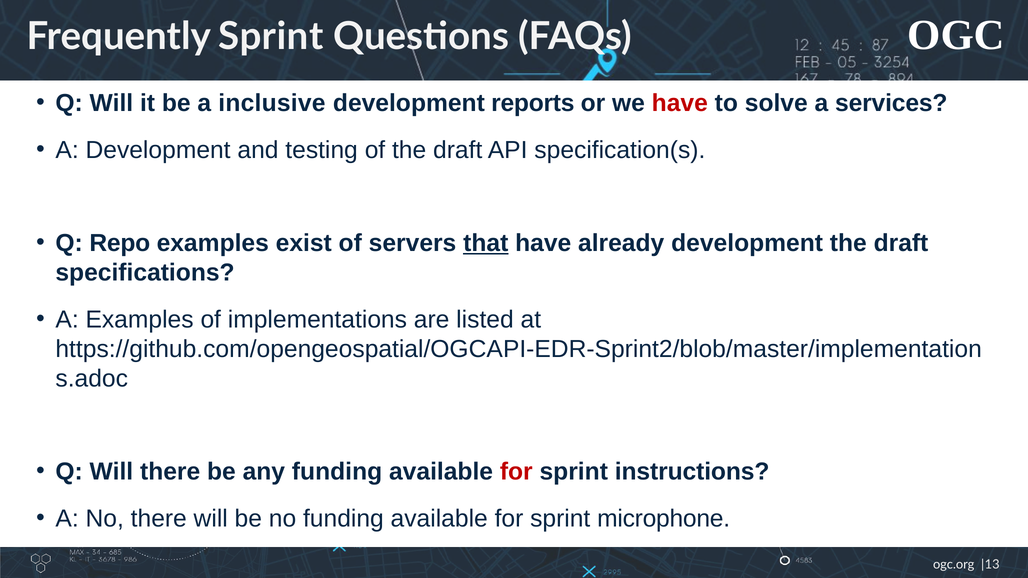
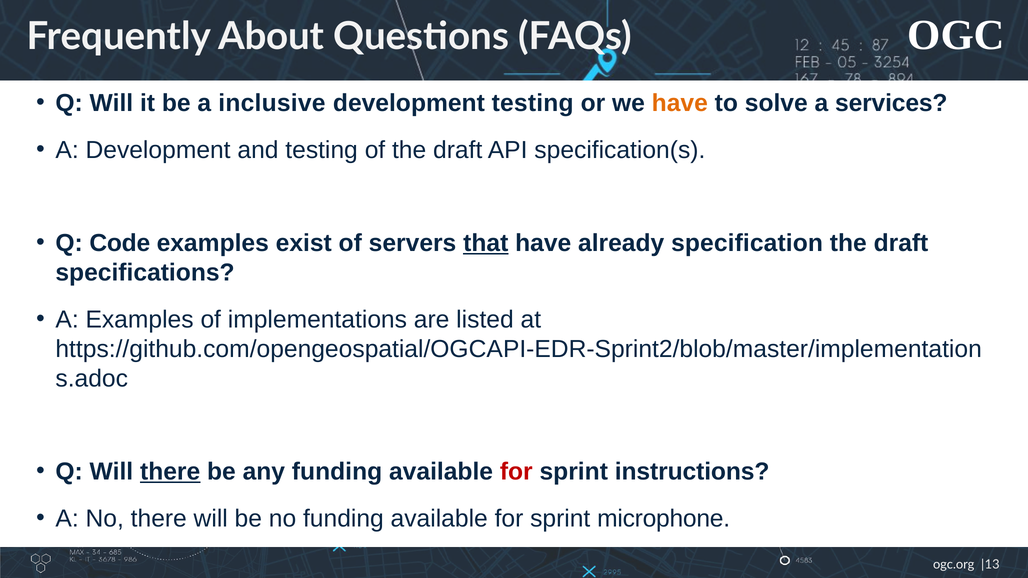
Frequently Sprint: Sprint -> About (271, 37)
development reports: reports -> testing (533, 103)
have colour: red -> orange (680, 103)
Repo: Repo -> Code (120, 243)
already development: development -> specification (747, 243)
there underline: none -> present (170, 472)
